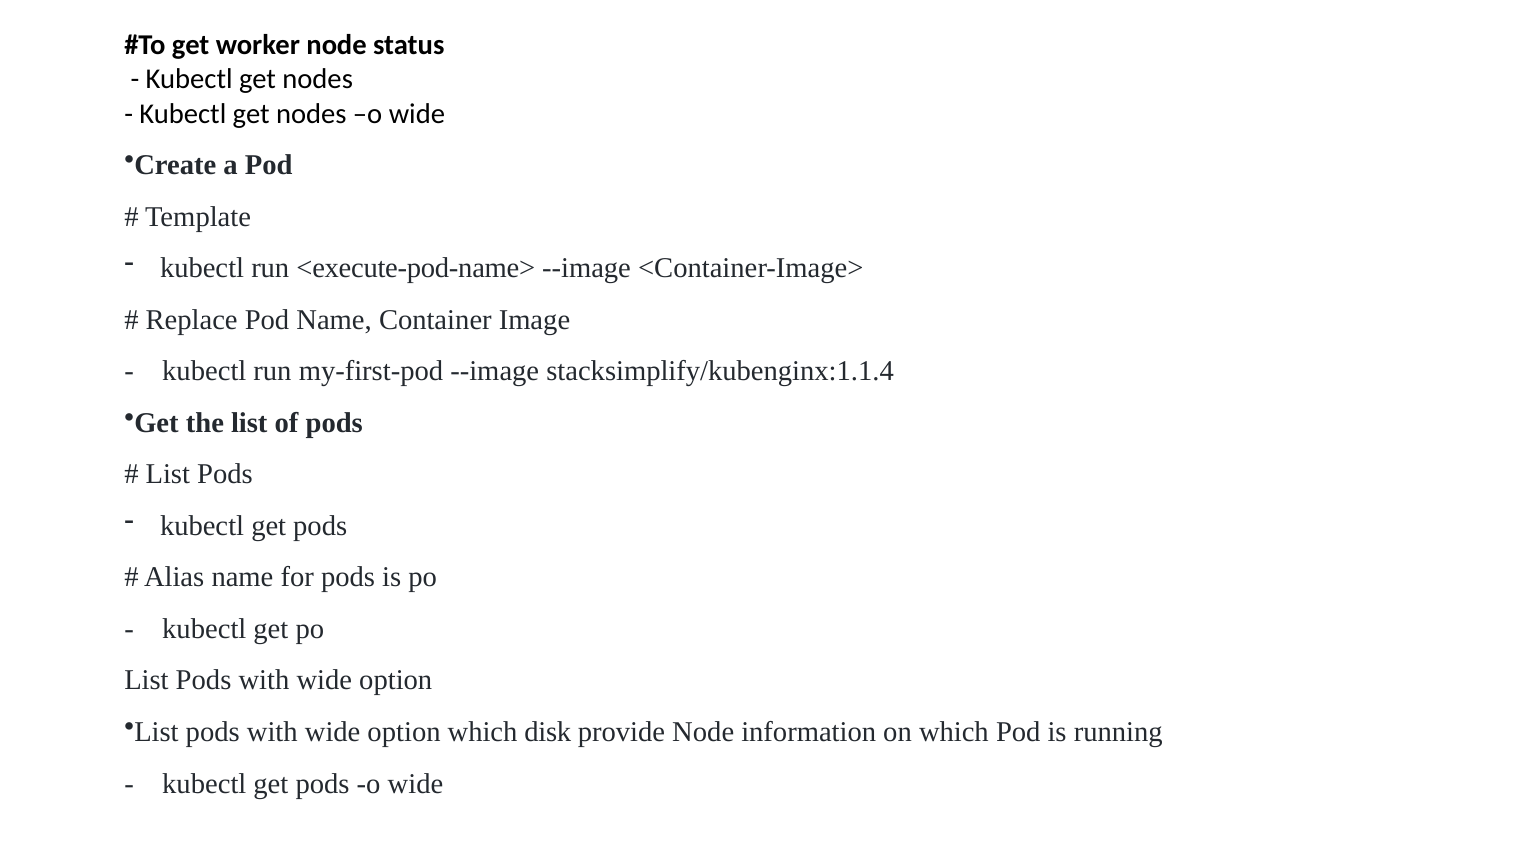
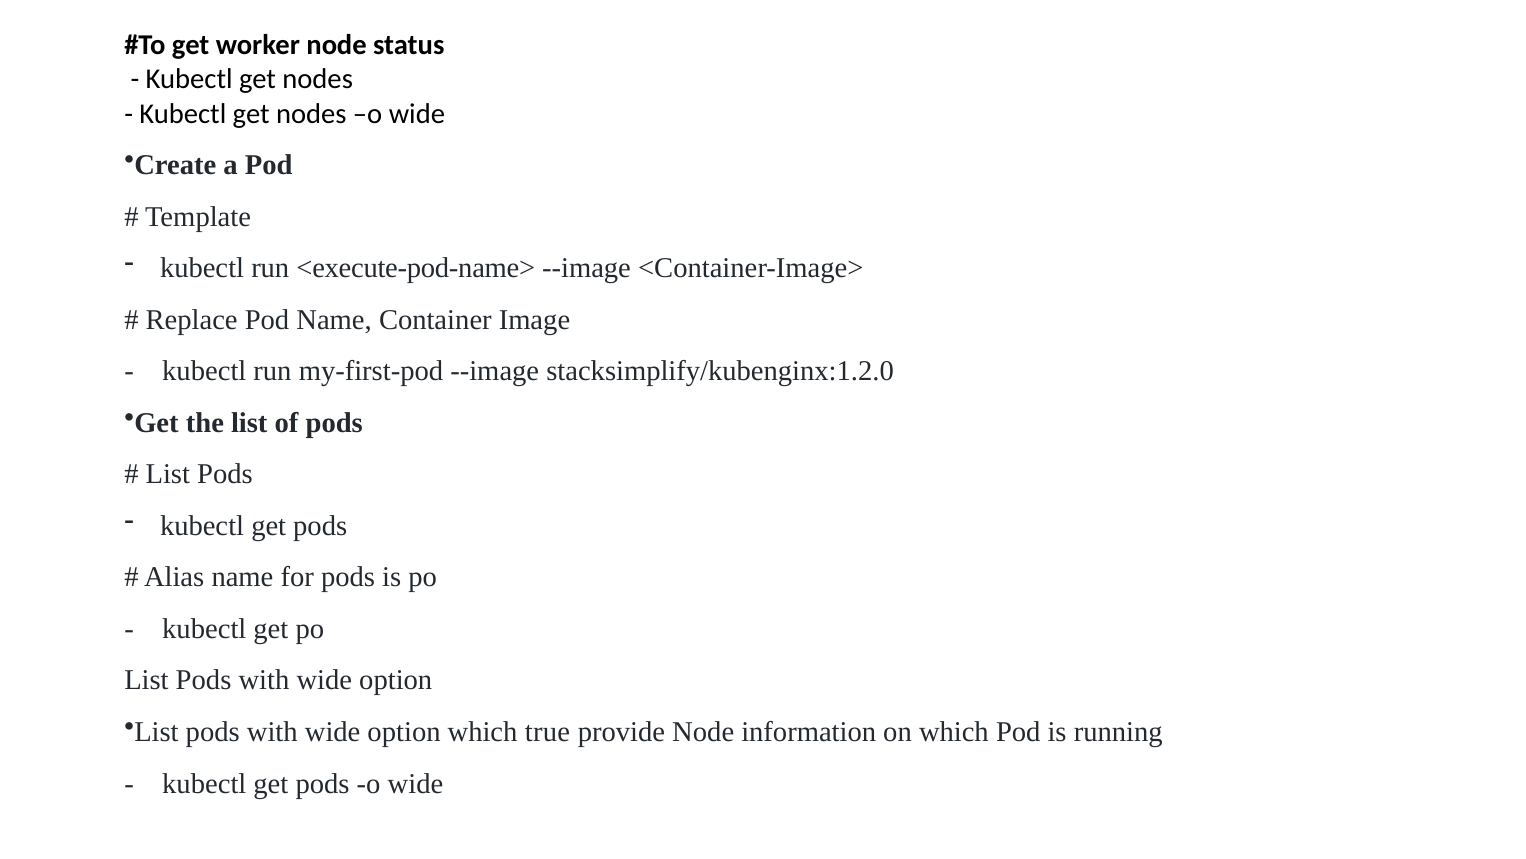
stacksimplify/kubenginx:1.1.4: stacksimplify/kubenginx:1.1.4 -> stacksimplify/kubenginx:1.2.0 (720, 371)
disk: disk -> true (547, 732)
